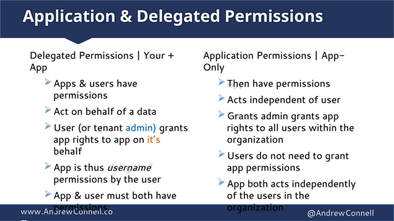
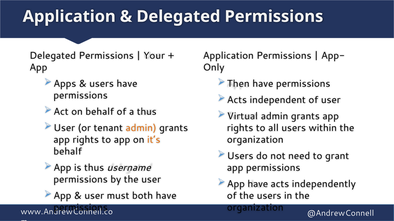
a data: data -> thus (147, 112)
Grants: Grants -> Virtual (242, 116)
admin colour: blue -> orange (141, 128)
App both: both -> have (258, 184)
